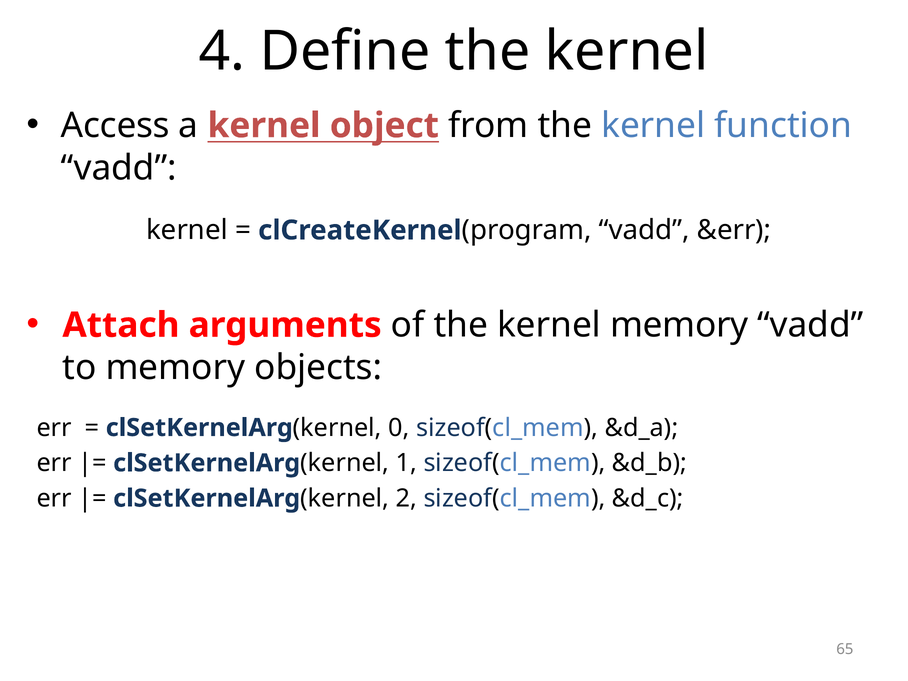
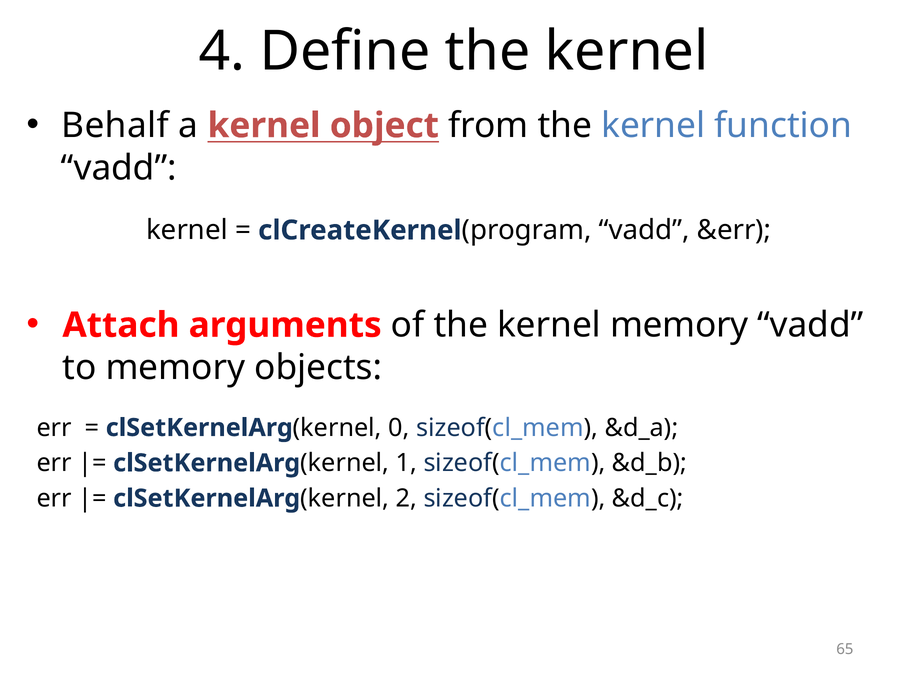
Access: Access -> Behalf (115, 126)
